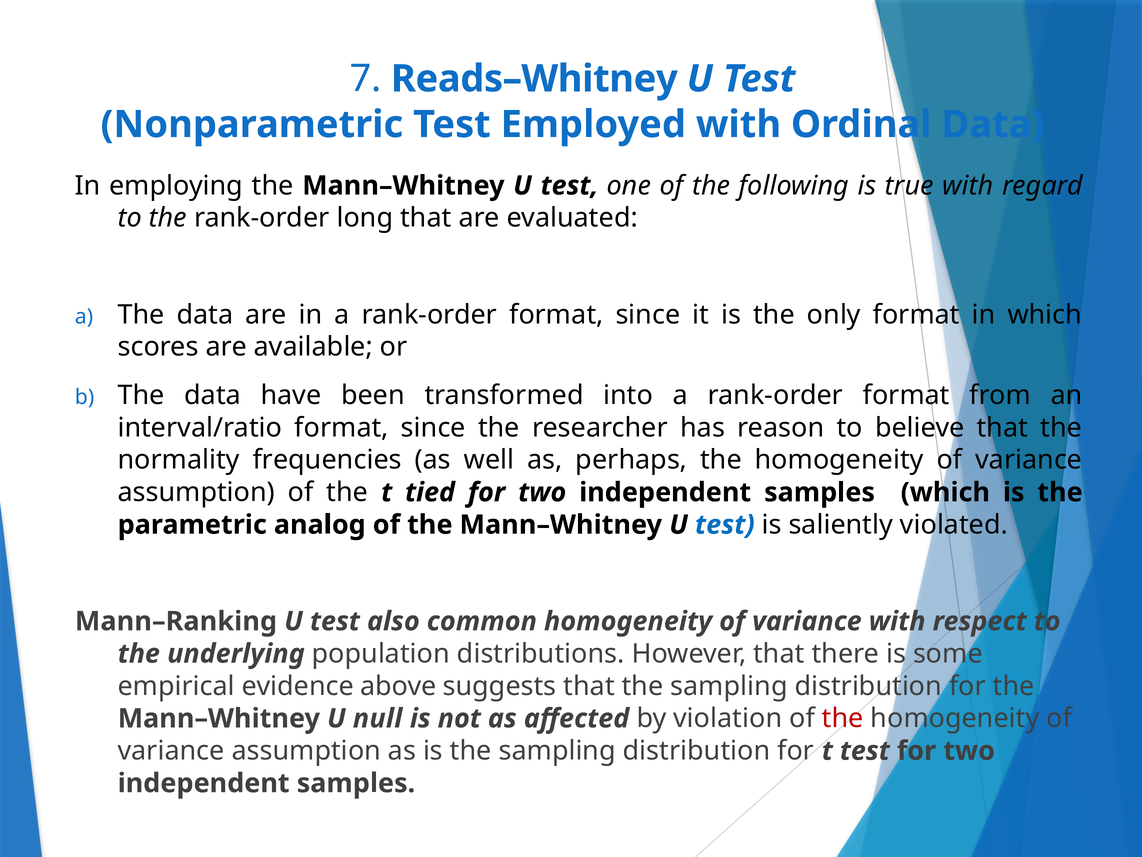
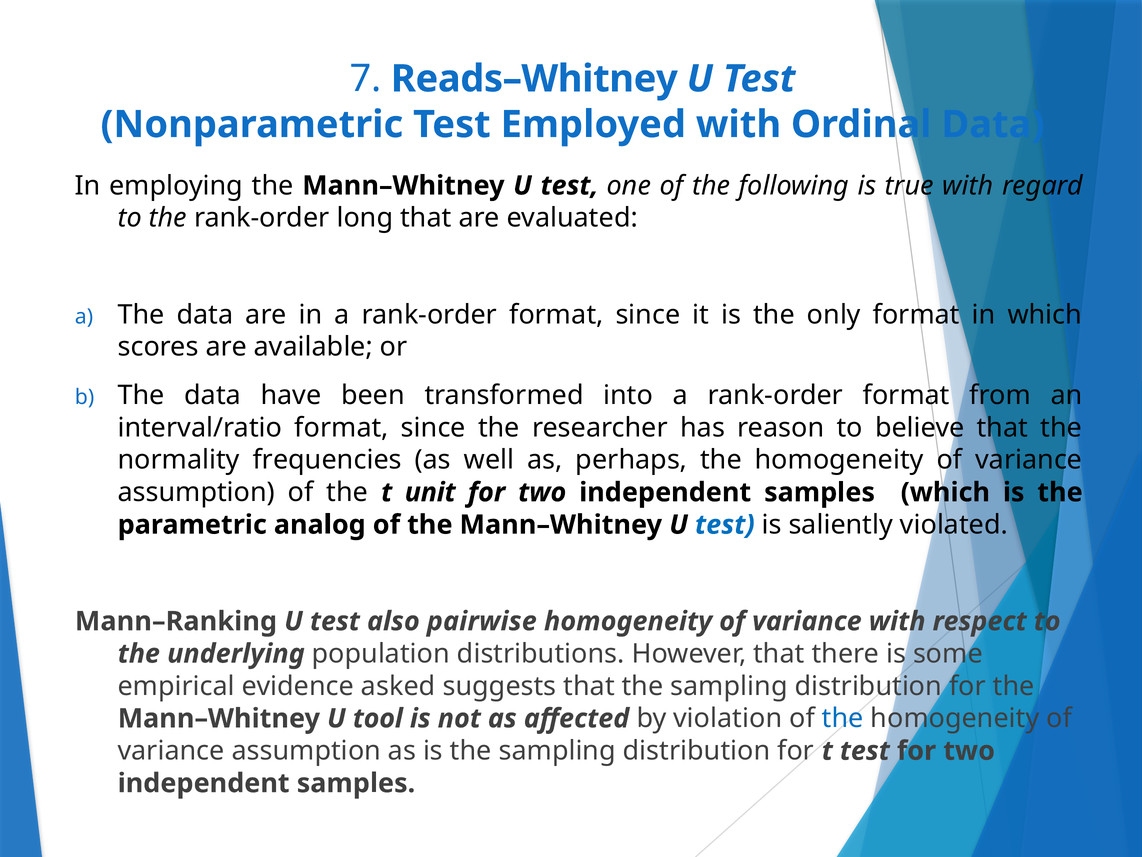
tied: tied -> unit (430, 492)
common: common -> pairwise (482, 621)
above: above -> asked (398, 686)
null: null -> tool (378, 718)
the colour: red -> blue (843, 718)
